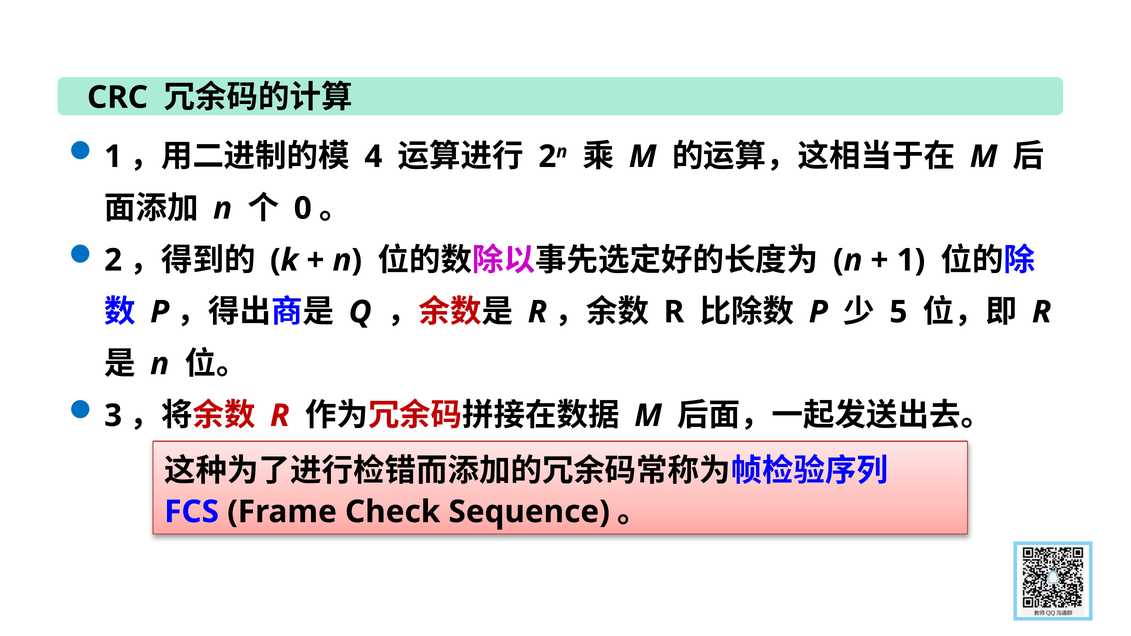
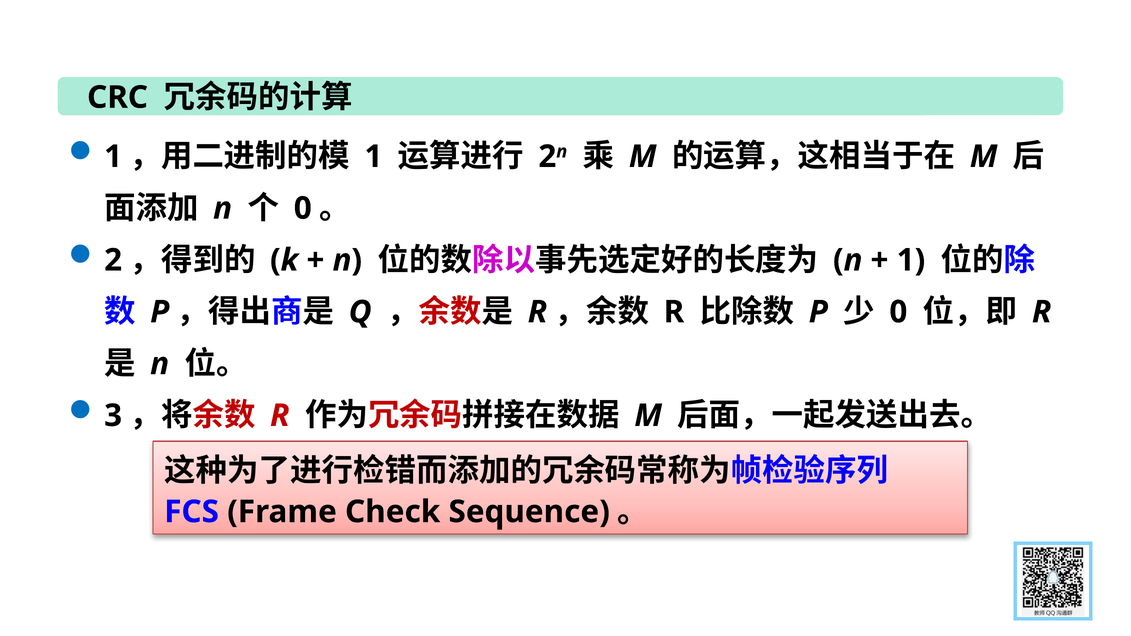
4: 4 -> 1 (373, 157)
5: 5 -> 0 (898, 312)
